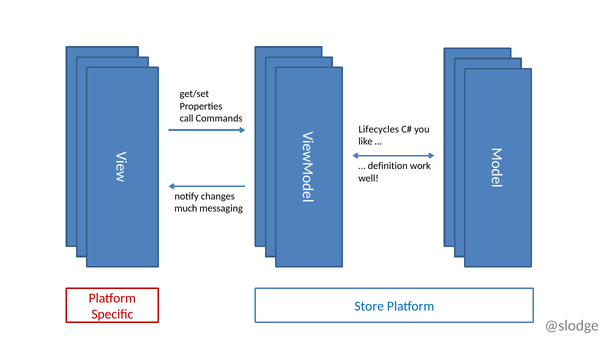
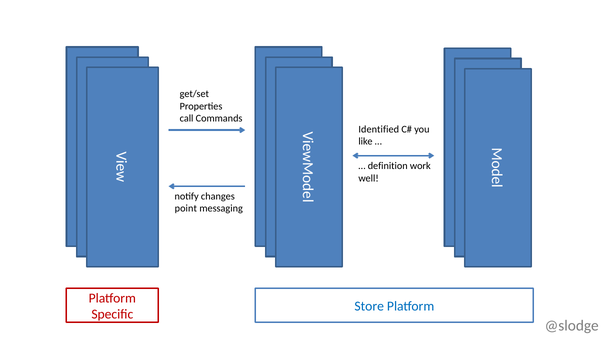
Lifecycles: Lifecycles -> Identified (379, 129)
much: much -> point (186, 208)
